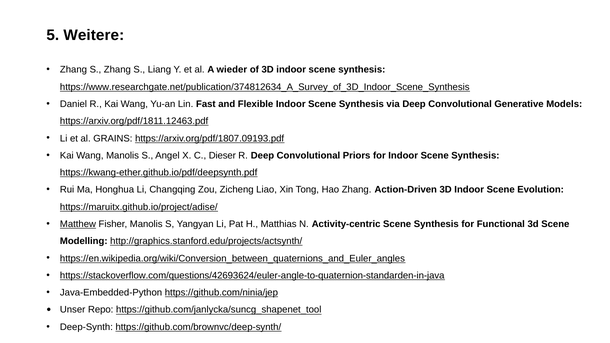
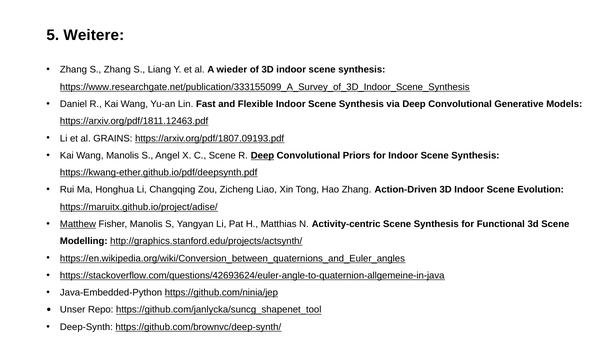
https://www.researchgate.net/publication/374812634_A_Survey_of_3D_Indoor_Scene_Synthesis: https://www.researchgate.net/publication/374812634_A_Survey_of_3D_Indoor_Scene_Synthesis -> https://www.researchgate.net/publication/333155099_A_Survey_of_3D_Indoor_Scene_Synthesis (265, 87)
C Dieser: Dieser -> Scene (222, 156)
Deep underline: none -> present (262, 156)
https://stackoverflow.com/questions/42693624/euler-angle-to-quaternion-standarden-in-java: https://stackoverflow.com/questions/42693624/euler-angle-to-quaternion-standarden-in-java -> https://stackoverflow.com/questions/42693624/euler-angle-to-quaternion-allgemeine-in-java (252, 276)
